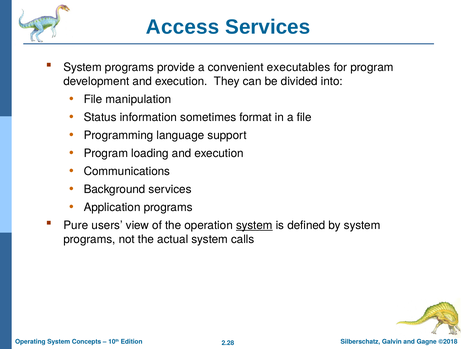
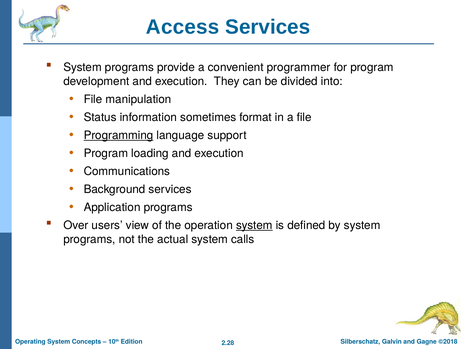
executables: executables -> programmer (299, 67)
Programming underline: none -> present (118, 135)
Pure: Pure -> Over (76, 225)
